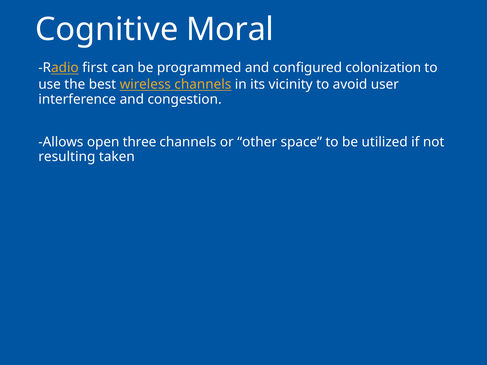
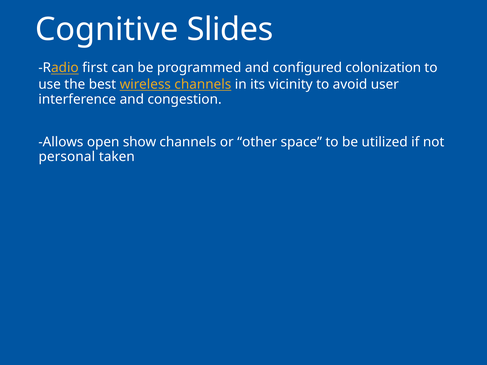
Moral: Moral -> Slides (230, 29)
three: three -> show (140, 142)
resulting: resulting -> personal (67, 157)
